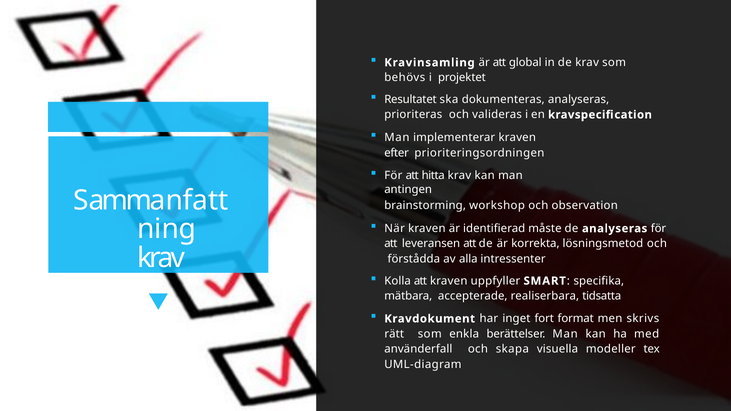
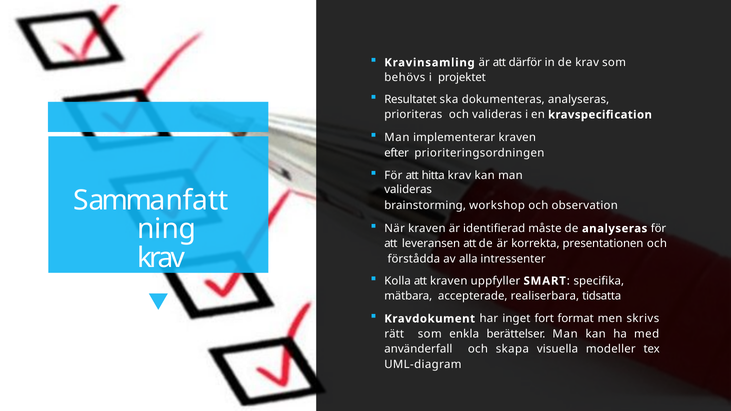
global: global -> därför (525, 63)
antingen: antingen -> valideras (408, 189)
lösningsmetod: lösningsmetod -> presentationen (603, 244)
